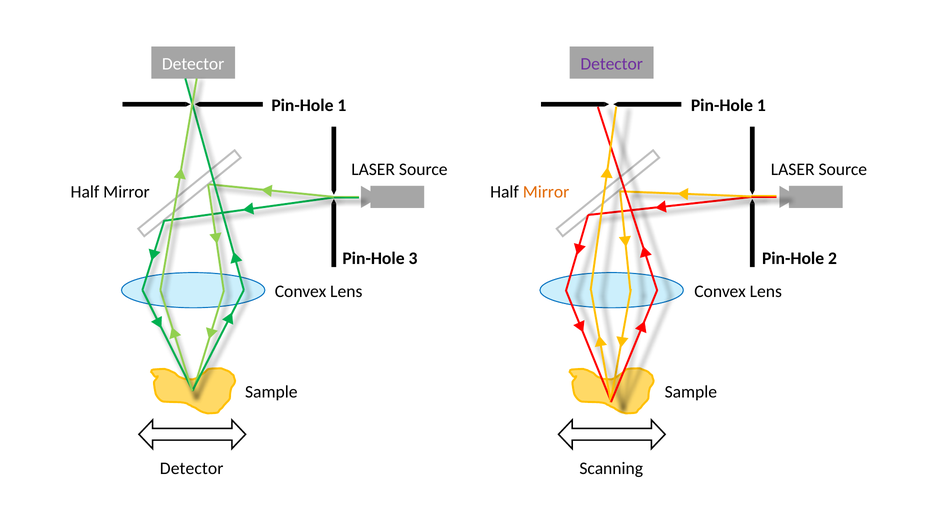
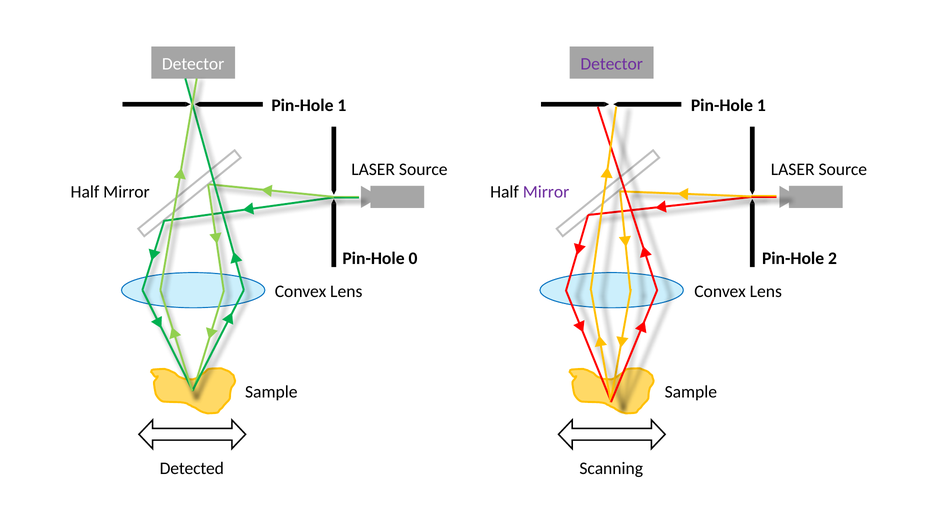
Mirror colour: orange -> purple (546, 192)
3: 3 -> 0 (413, 258)
Detector: Detector -> Detected (192, 468)
